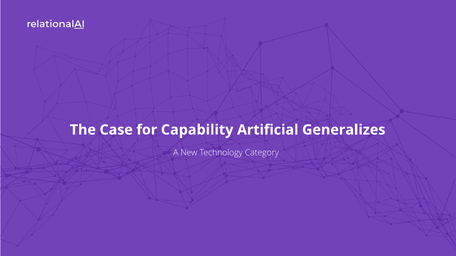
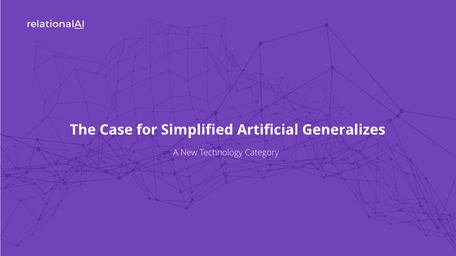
Capability: Capability -> Simplified (197, 130)
